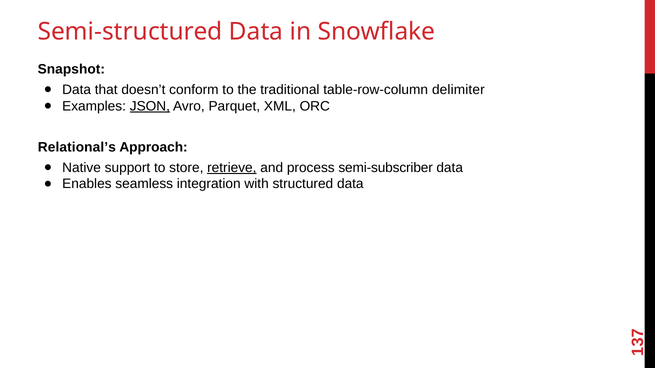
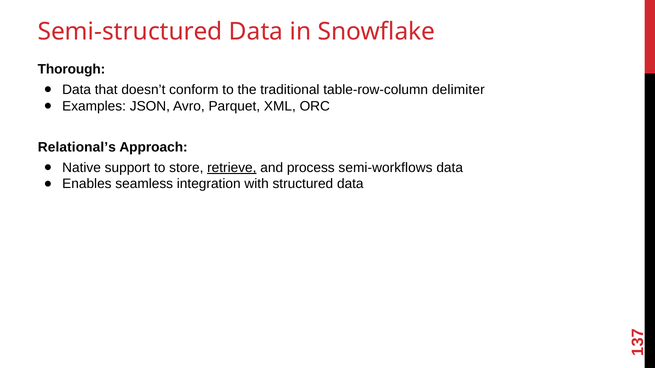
Snapshot: Snapshot -> Thorough (71, 69)
JSON underline: present -> none (150, 106)
semi-subscriber: semi-subscriber -> semi-workflows (386, 168)
